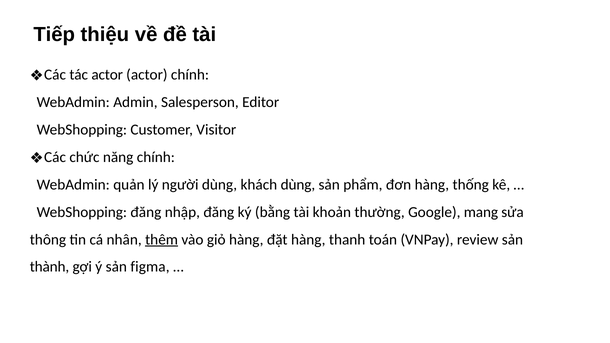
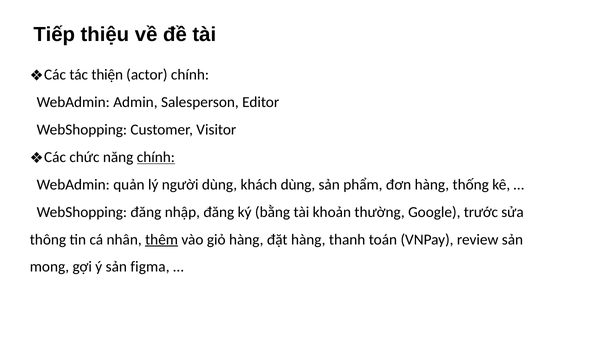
tác actor: actor -> thiện (107, 75)
chính underline: none -> present (156, 157)
mang: mang -> trước (481, 212)
thành: thành -> mong (49, 267)
